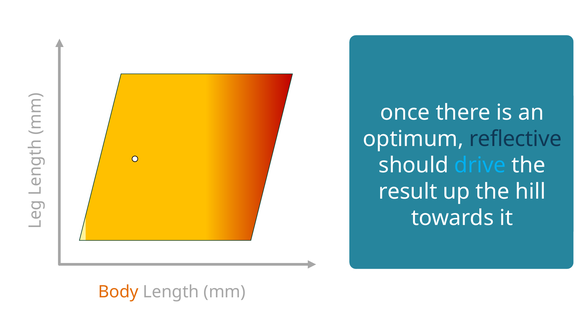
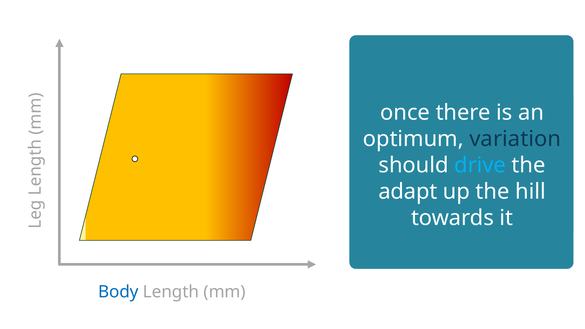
reflective: reflective -> variation (515, 139)
result: result -> adapt (408, 192)
Body colour: orange -> blue (118, 292)
